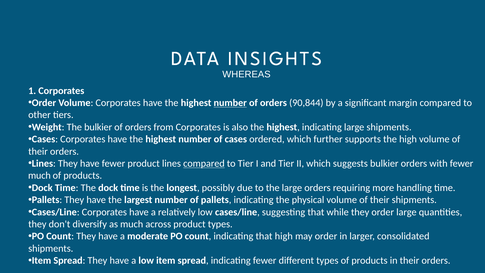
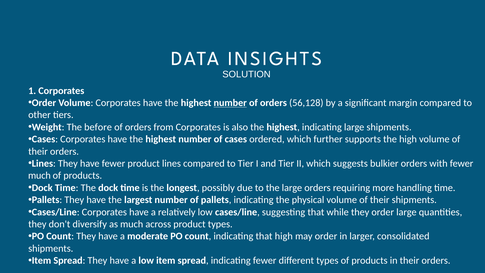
WHEREAS: WHEREAS -> SOLUTION (247, 74)
90,844: 90,844 -> 56,128 (306, 103)
The bulkier: bulkier -> before (98, 127)
compared underline: present -> none (204, 163)
